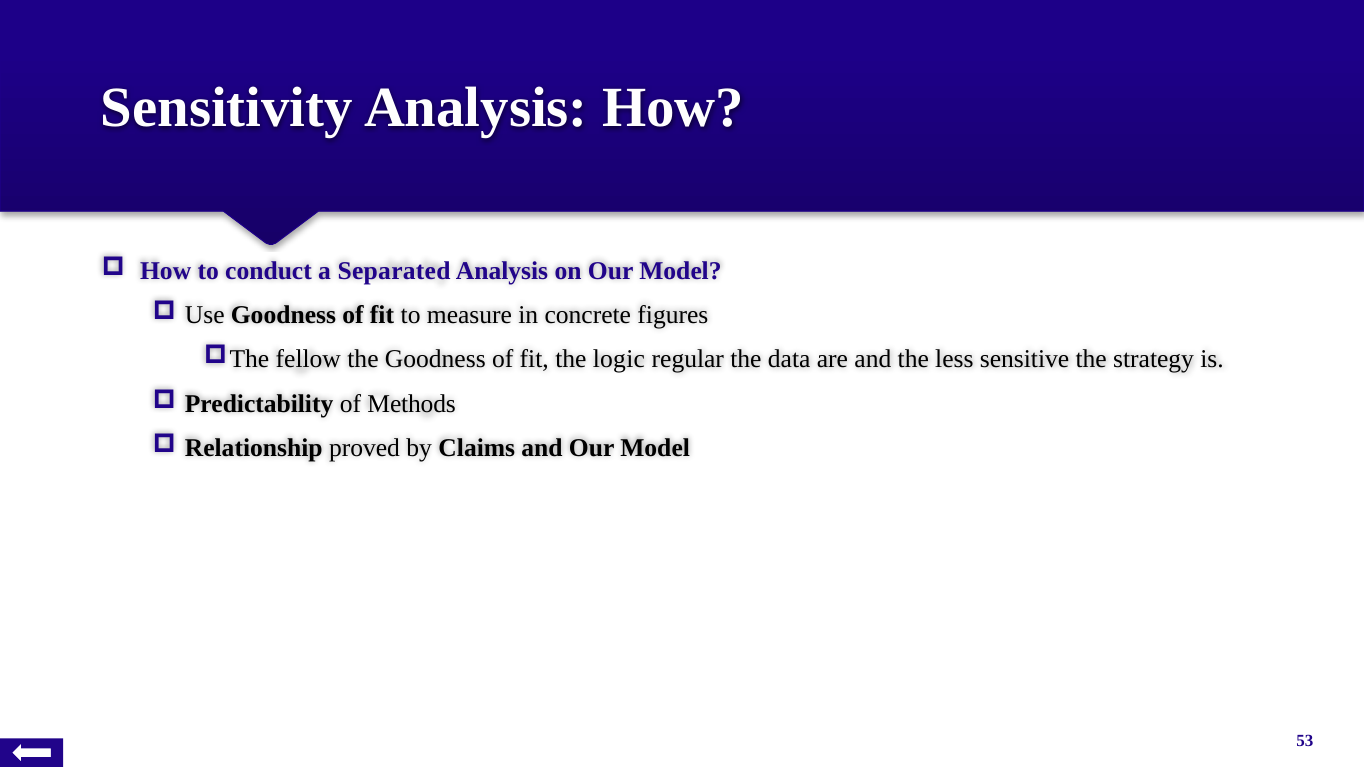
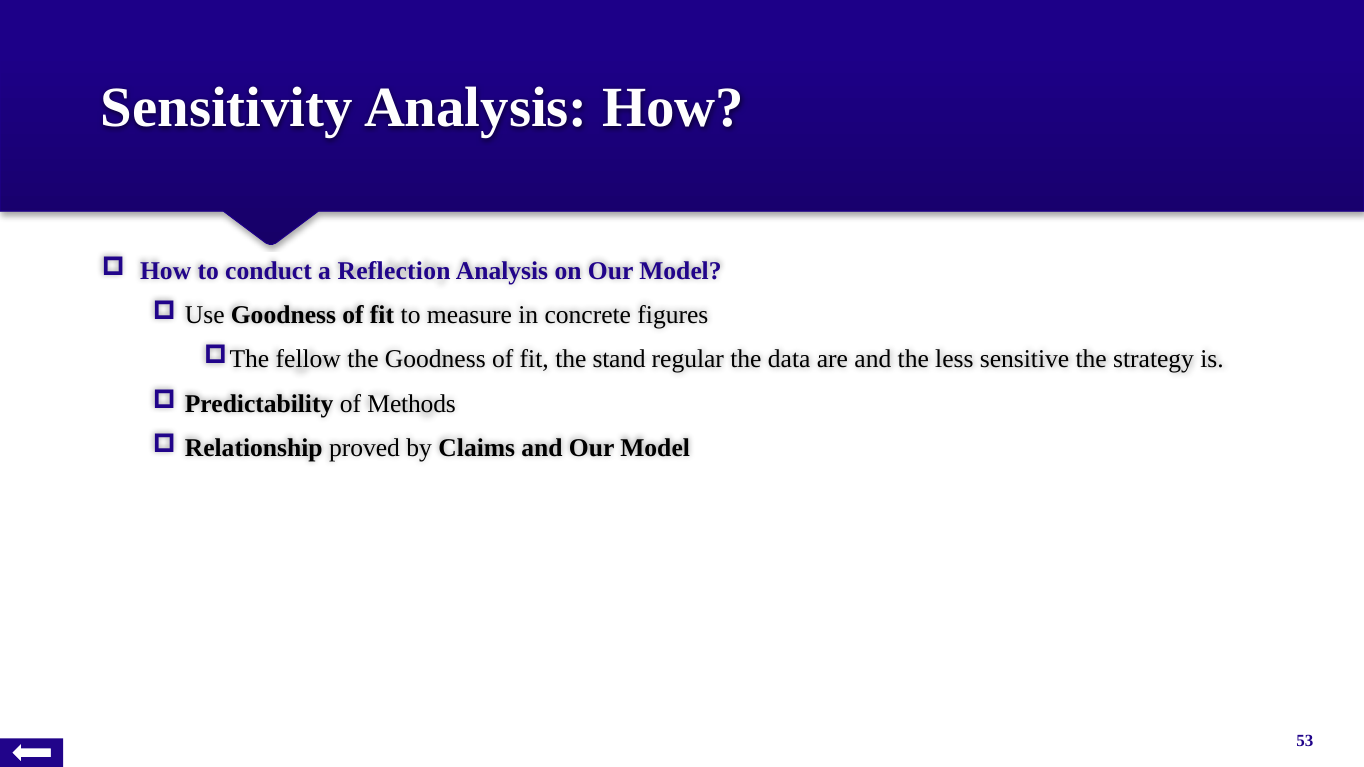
Separated: Separated -> Reflection (394, 271)
logic: logic -> stand (619, 360)
